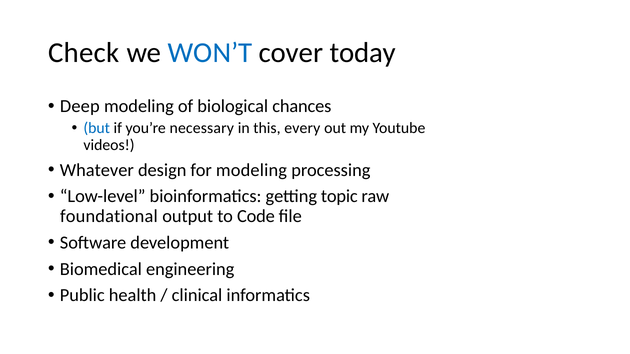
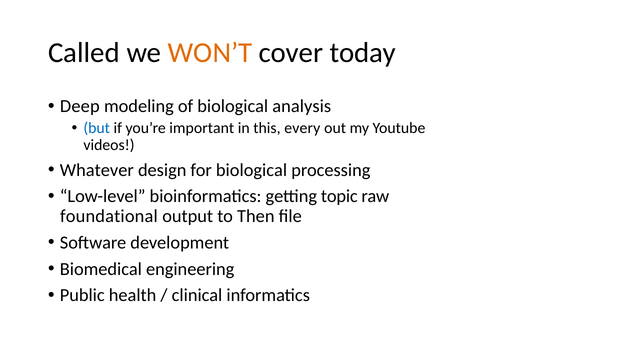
Check: Check -> Called (84, 53)
WON’T colour: blue -> orange (210, 53)
chances: chances -> analysis (302, 107)
necessary: necessary -> important (202, 128)
for modeling: modeling -> biological (252, 170)
Code: Code -> Then (256, 216)
